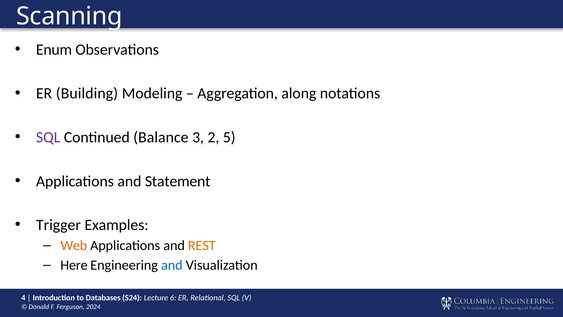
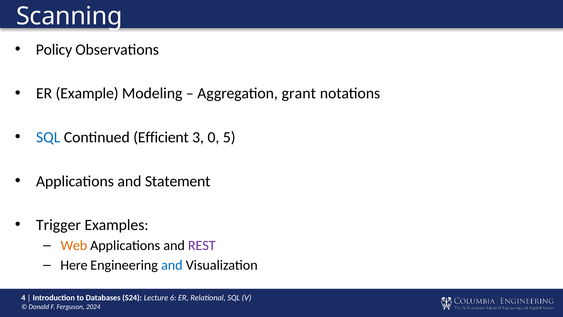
Enum: Enum -> Policy (54, 50)
Building: Building -> Example (87, 93)
along: along -> grant (299, 93)
SQL colour: purple -> blue (48, 137)
Balance: Balance -> Efficient (161, 137)
2: 2 -> 0 (213, 137)
REST colour: orange -> purple (202, 245)
